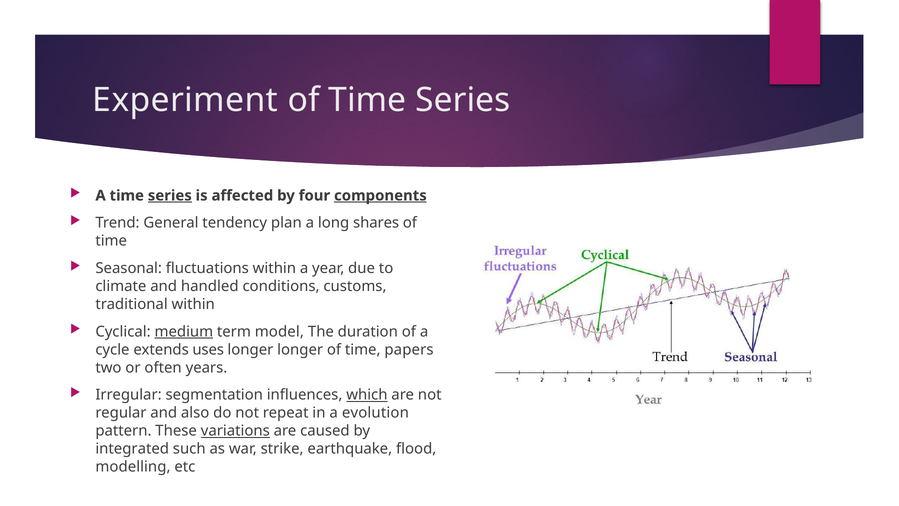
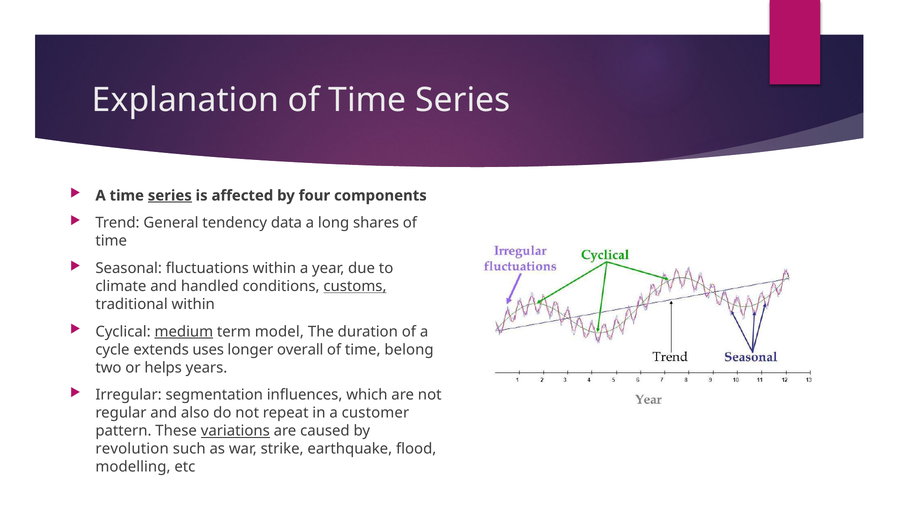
Experiment: Experiment -> Explanation (185, 100)
components underline: present -> none (380, 195)
plan: plan -> data (286, 223)
customs underline: none -> present (355, 286)
longer longer: longer -> overall (300, 349)
papers: papers -> belong (409, 349)
often: often -> helps (163, 367)
which underline: present -> none (367, 395)
evolution: evolution -> customer (375, 413)
integrated: integrated -> revolution (132, 449)
